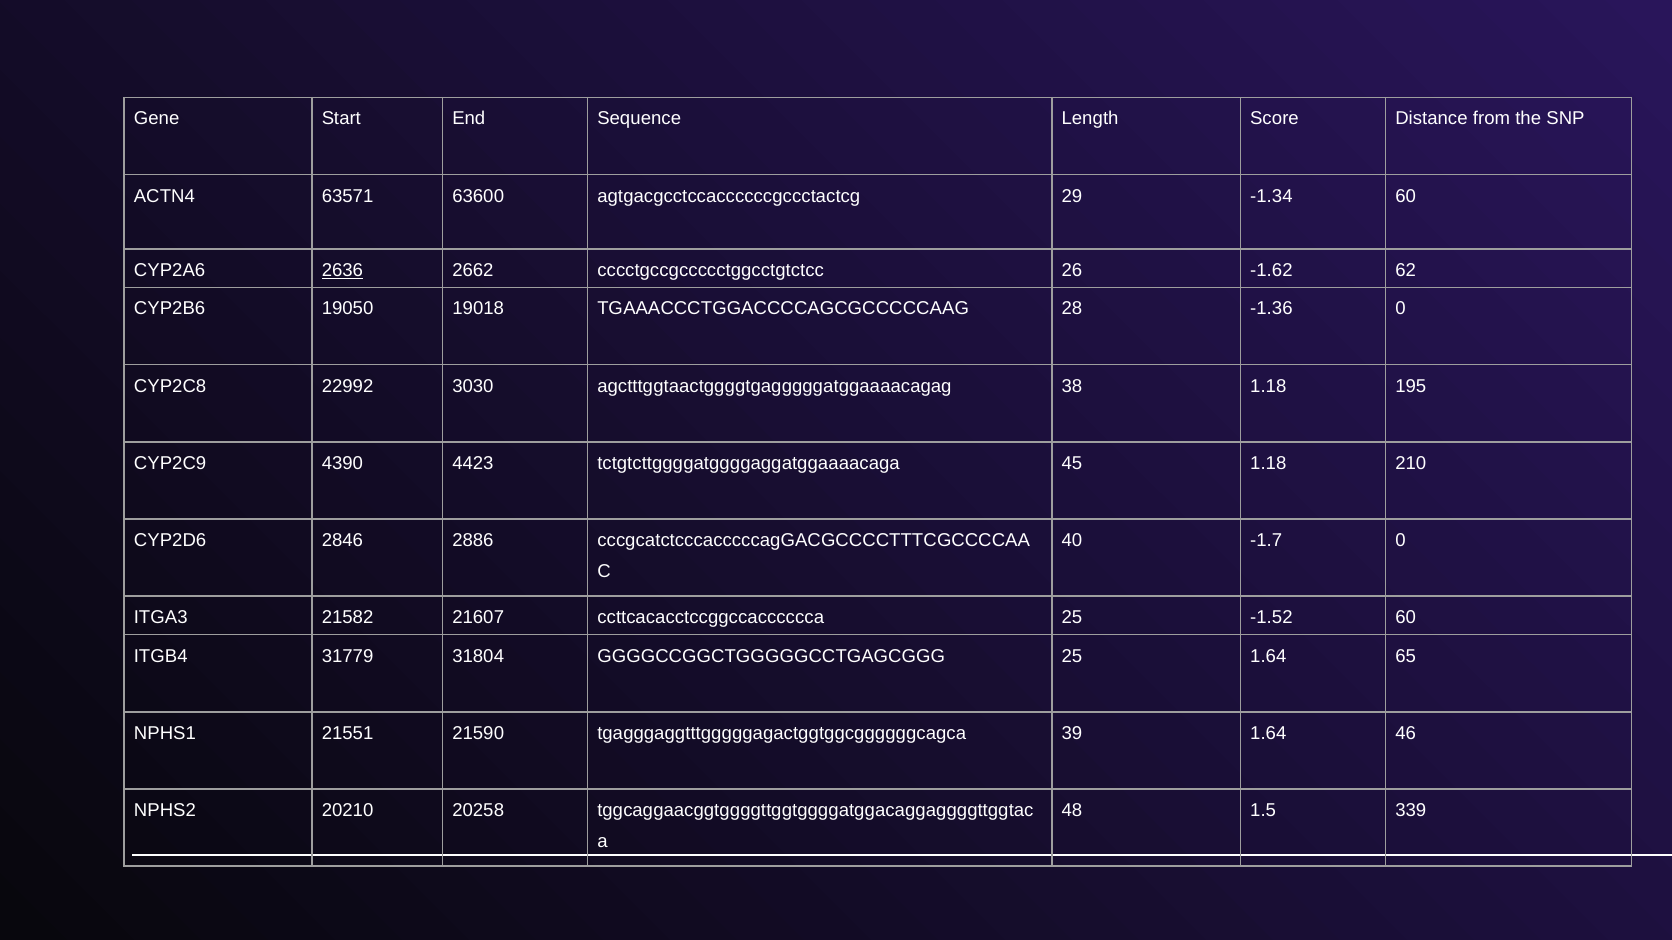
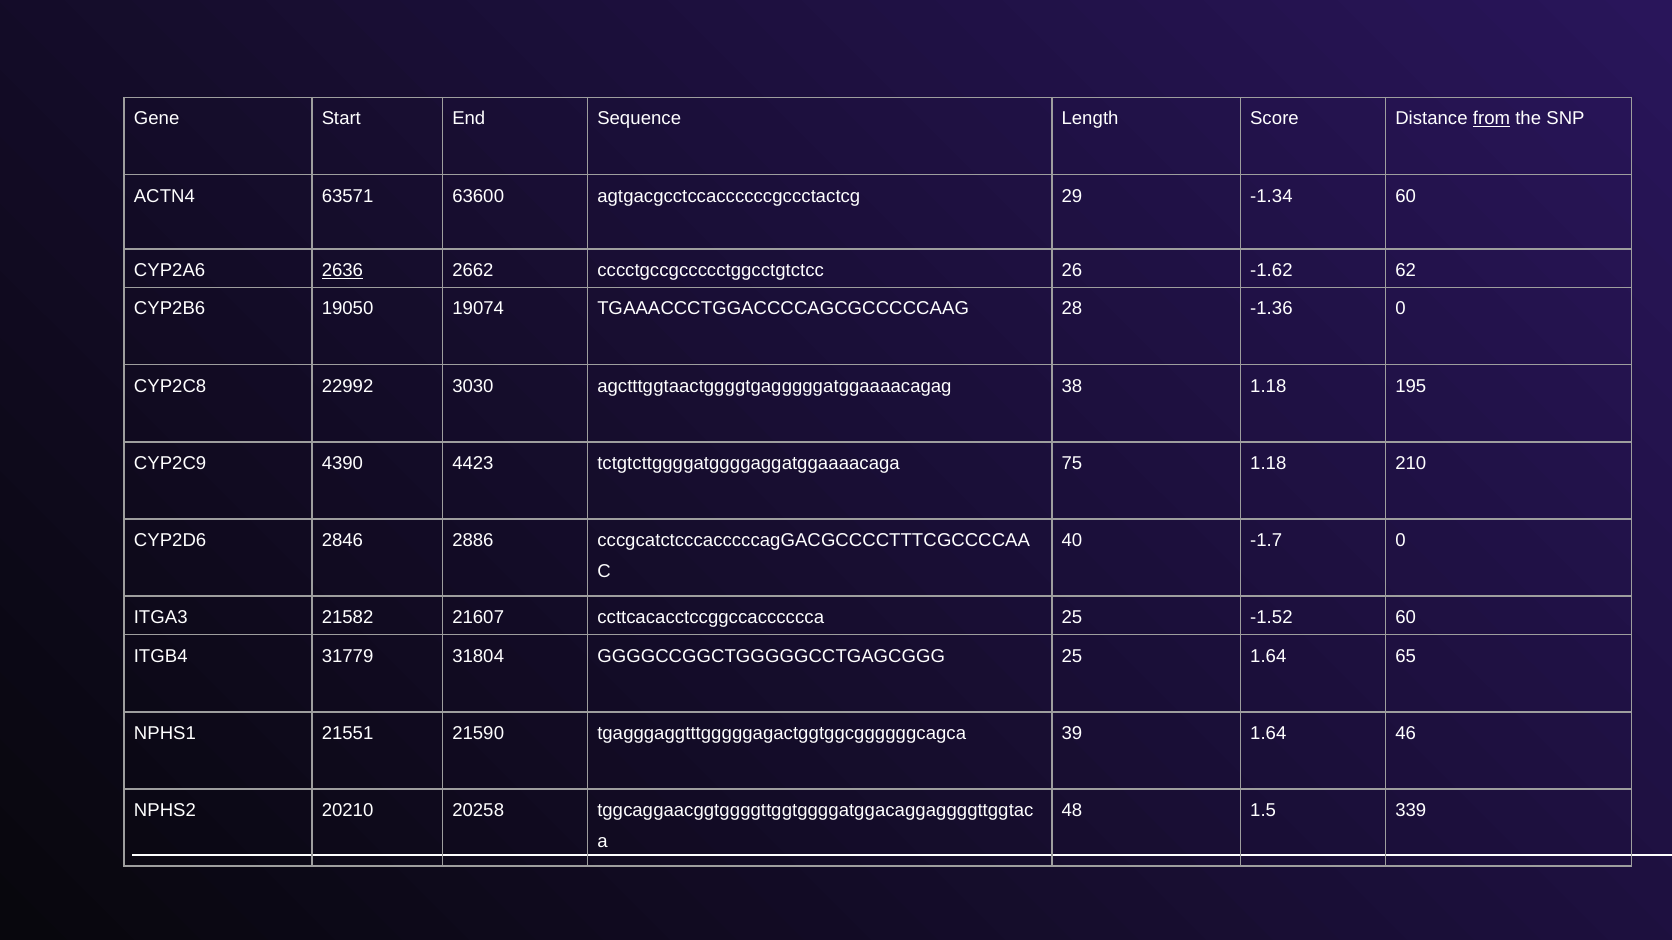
from underline: none -> present (1491, 119)
19018: 19018 -> 19074 (478, 309)
45: 45 -> 75 (1072, 463)
